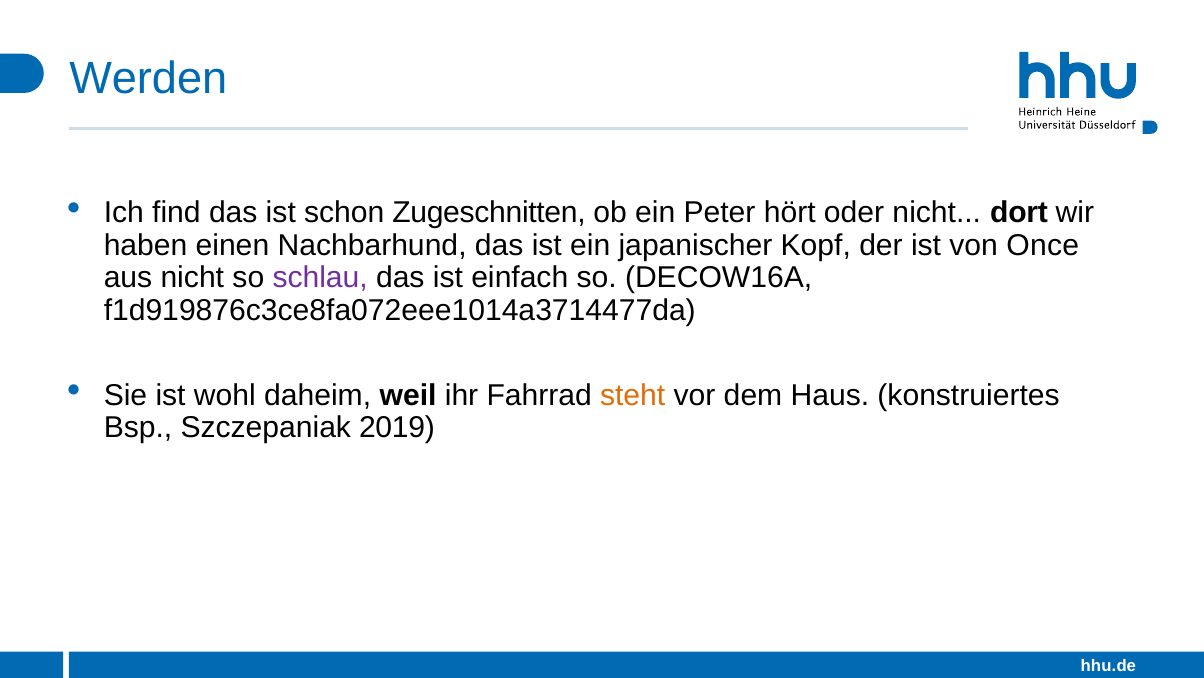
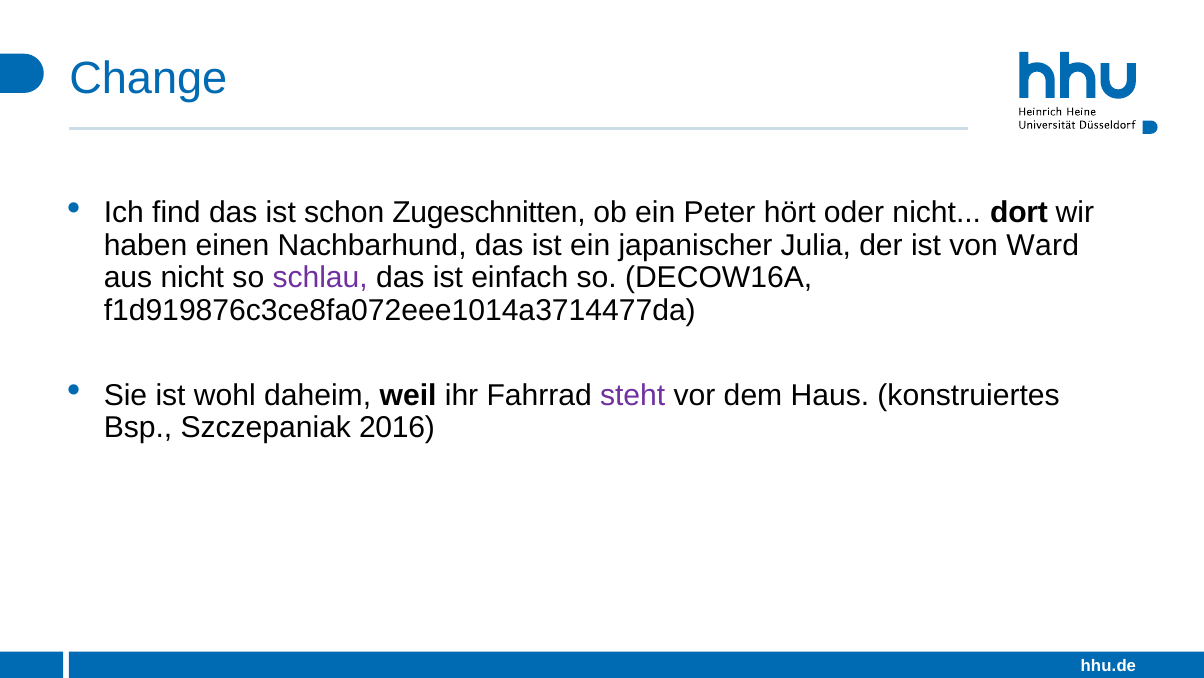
Werden: Werden -> Change (148, 78)
Kopf: Kopf -> Julia (816, 245)
Once: Once -> Ward (1043, 245)
steht colour: orange -> purple (633, 395)
2019: 2019 -> 2016 (397, 428)
